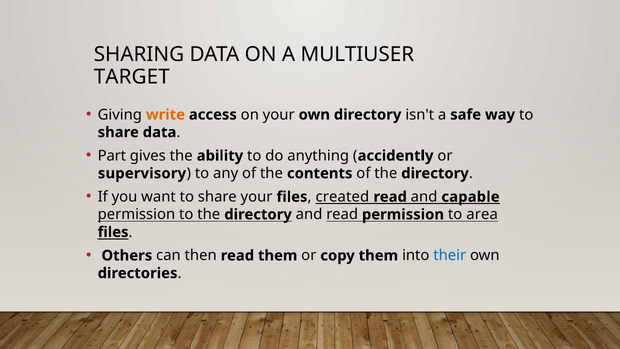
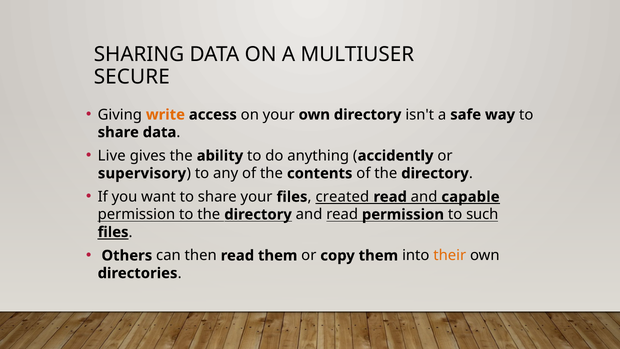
TARGET: TARGET -> SECURE (132, 77)
Part: Part -> Live (112, 156)
area: area -> such (482, 214)
their colour: blue -> orange (450, 255)
